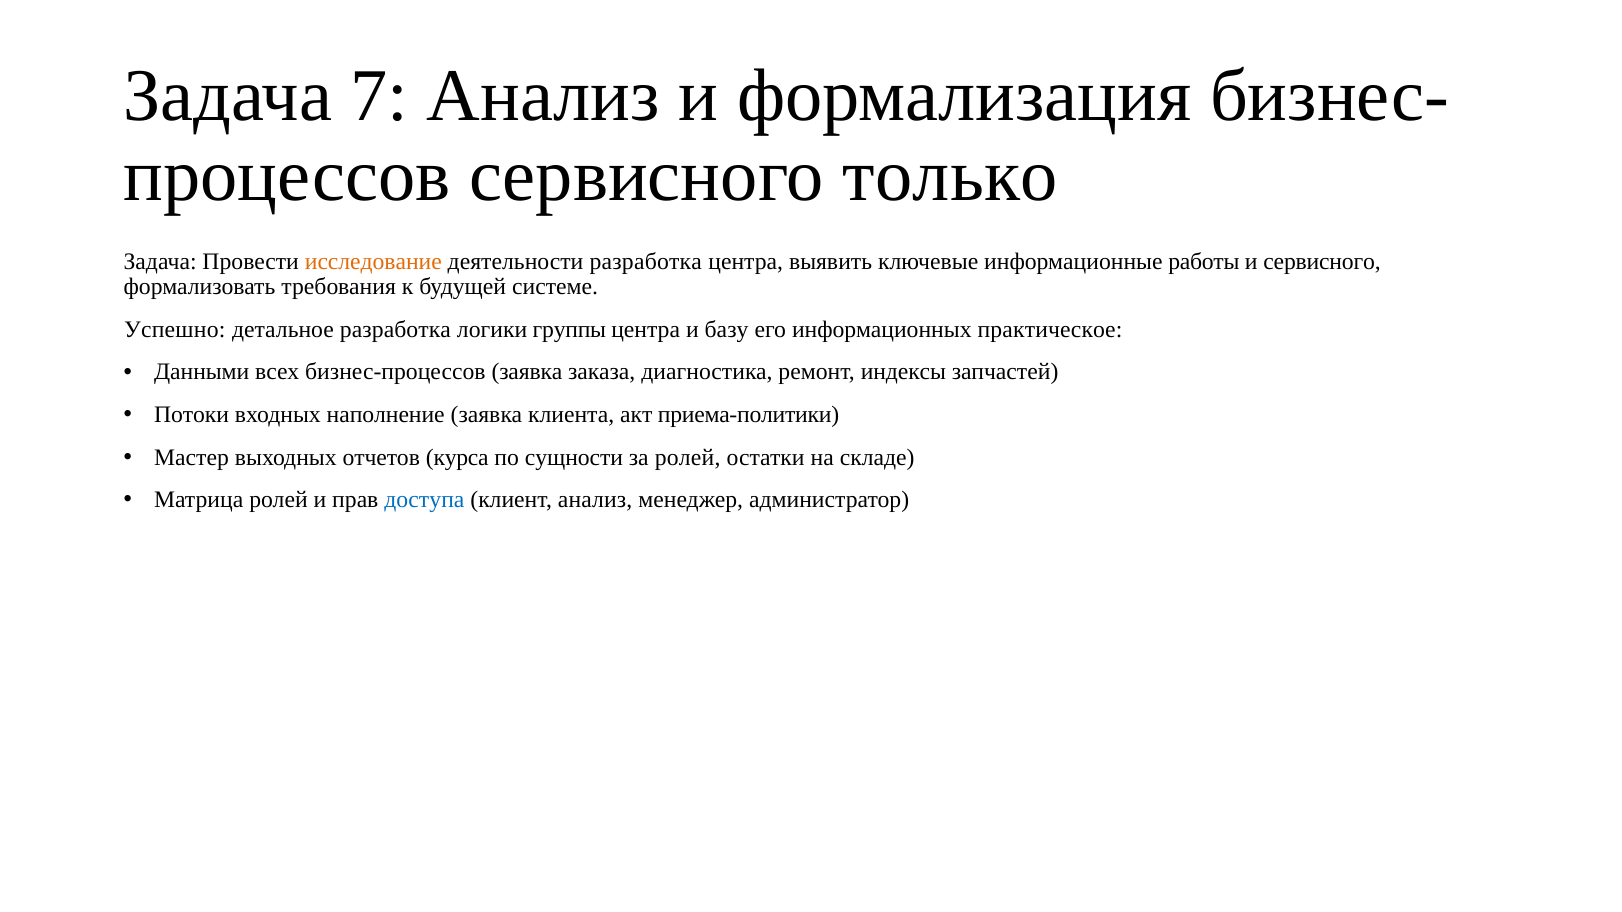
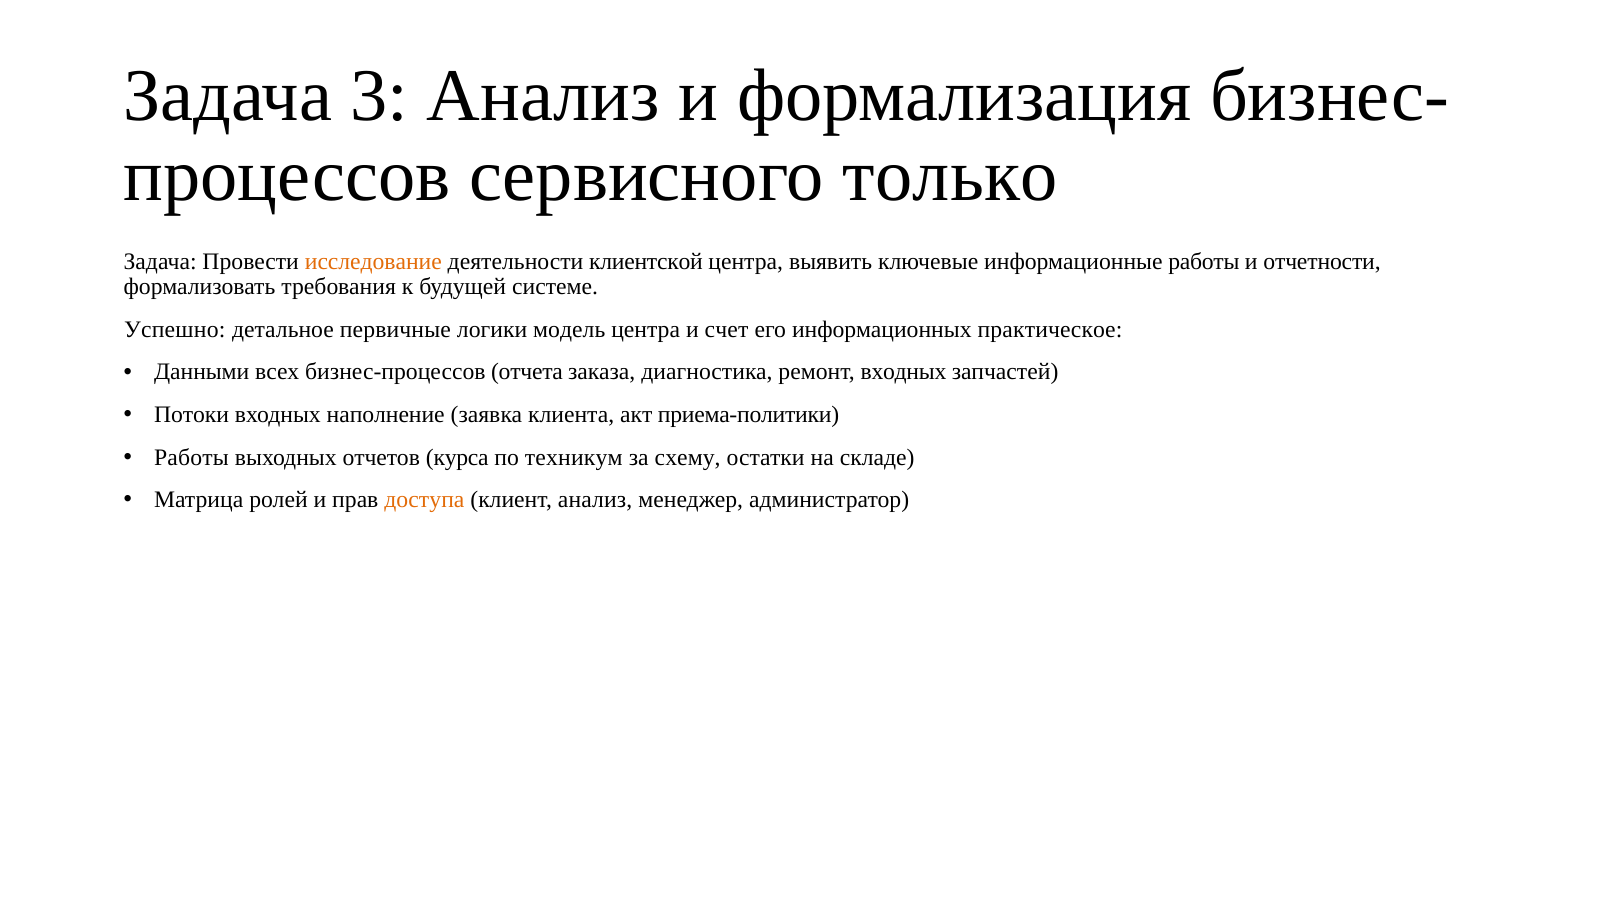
7: 7 -> 3 (379, 96)
деятельности разработка: разработка -> клиентской (646, 262)
и сервисного: сервисного -> отчетности (1322, 262)
детальное разработка: разработка -> первичные (395, 330)
группы: группы -> модель (569, 330)
базу: базу -> счет (727, 330)
бизнес-процессов заявка: заявка -> отчета (527, 372)
ремонт индексы: индексы -> входных (903, 372)
Мастер: Мастер -> Работы (191, 457)
сущности: сущности -> техникум (574, 457)
за ролей: ролей -> схему (688, 457)
доступа colour: blue -> orange (424, 500)
